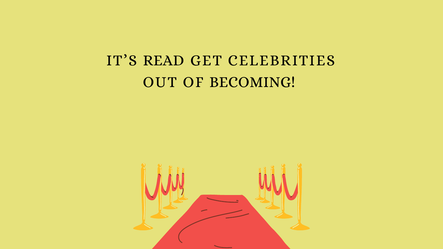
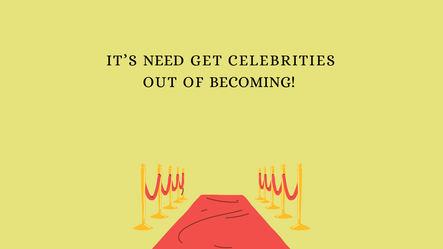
READ: READ -> NEED (164, 60)
